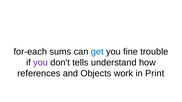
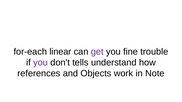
sums: sums -> linear (60, 52)
get colour: blue -> purple (97, 52)
Print: Print -> Note (155, 74)
